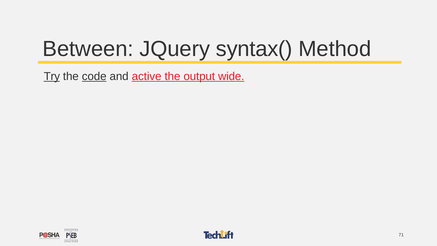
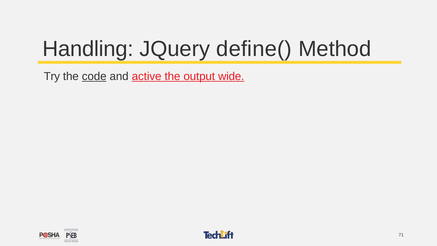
Between: Between -> Handling (88, 49)
syntax(: syntax( -> define( (254, 49)
Try underline: present -> none (52, 76)
